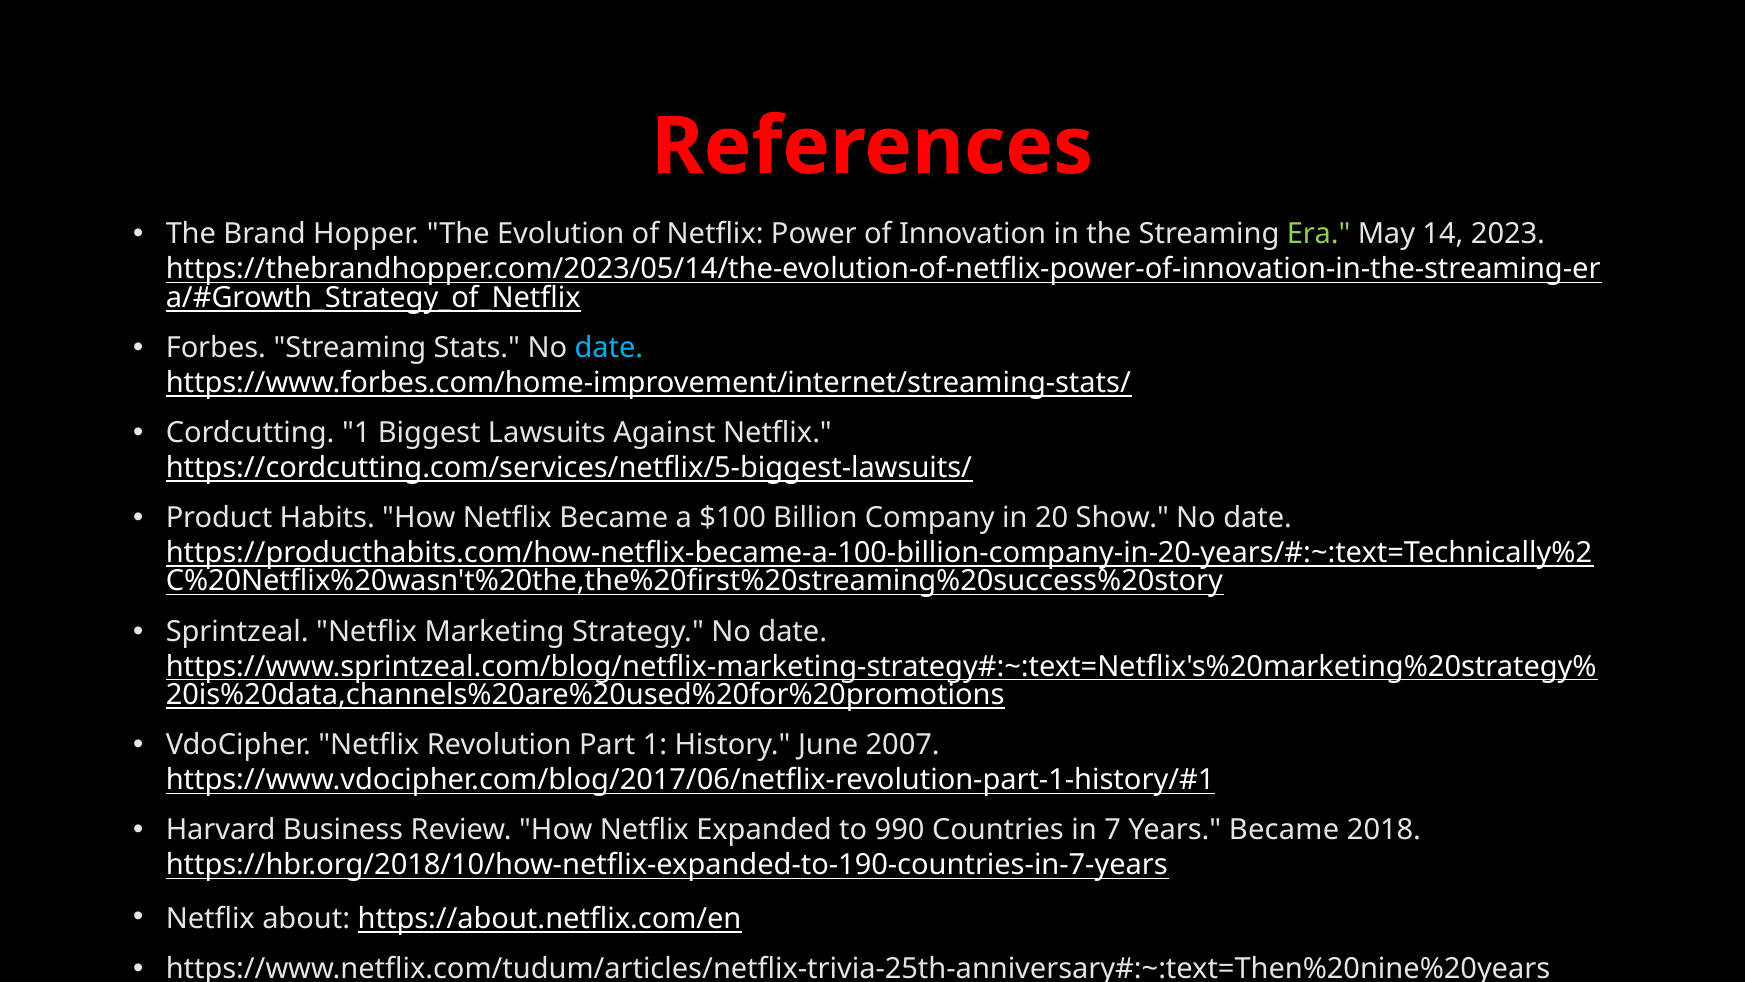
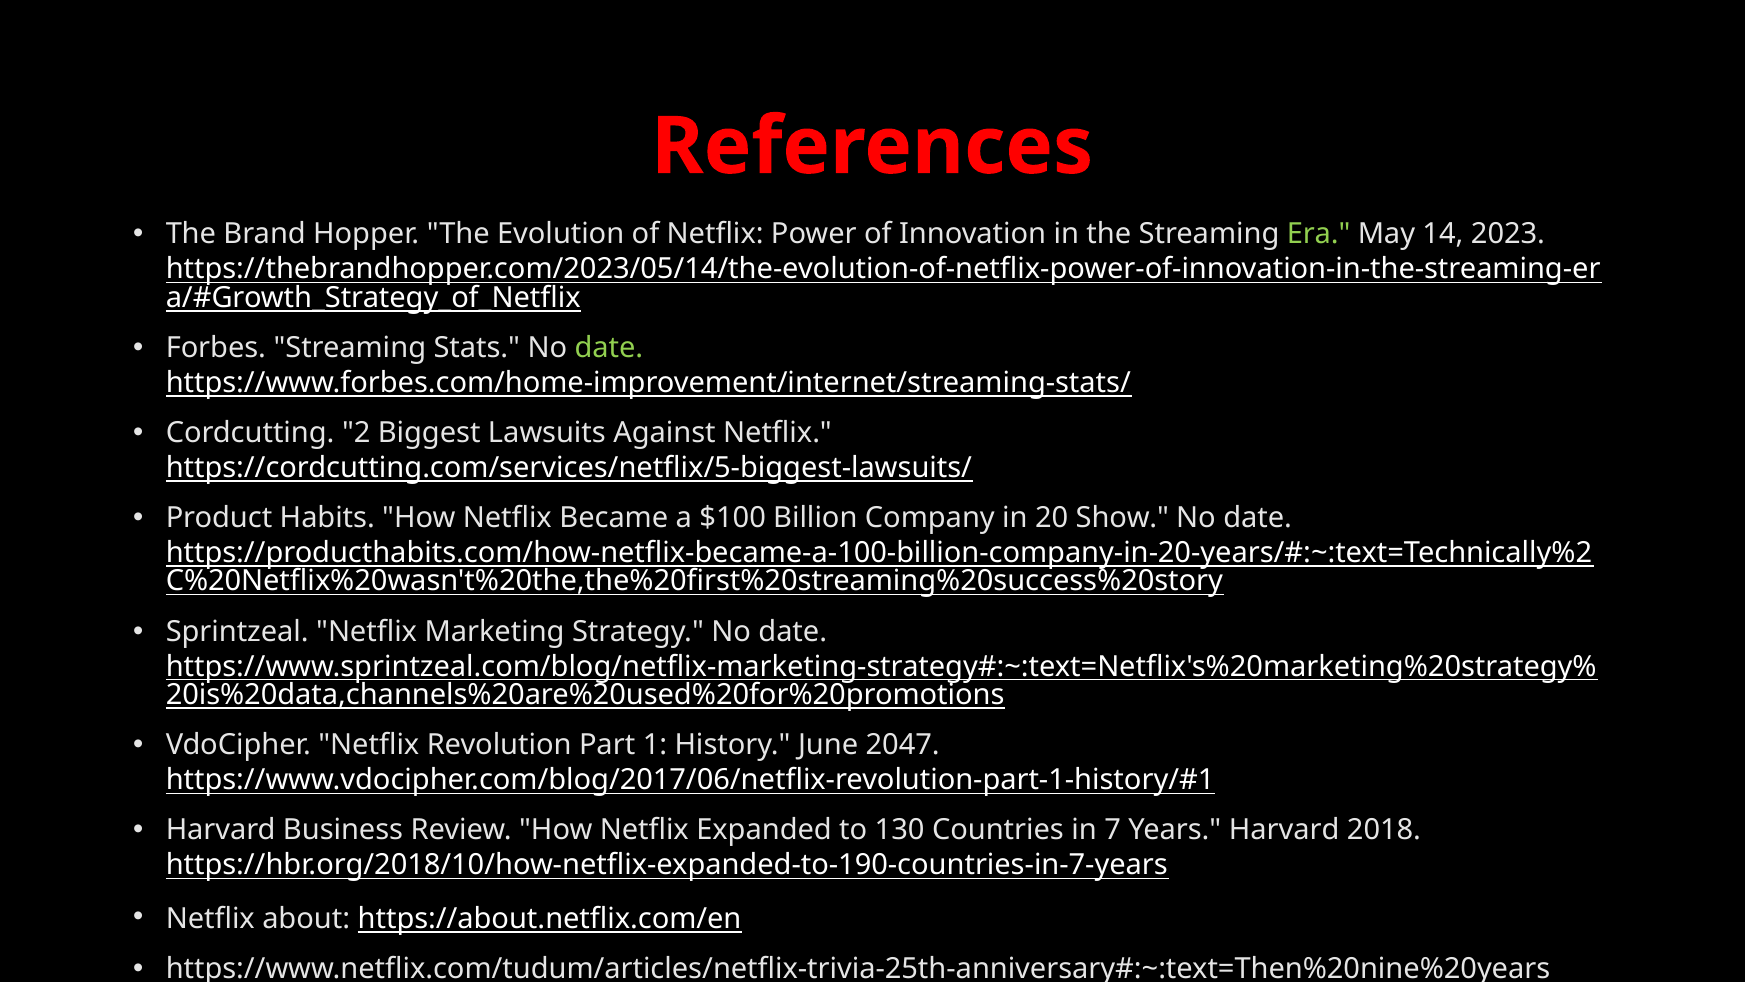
date colour: light blue -> light green (609, 348)
Cordcutting 1: 1 -> 2 (356, 433)
2007: 2007 -> 2047 (903, 745)
990: 990 -> 130 (900, 830)
Years Became: Became -> Harvard (1284, 830)
